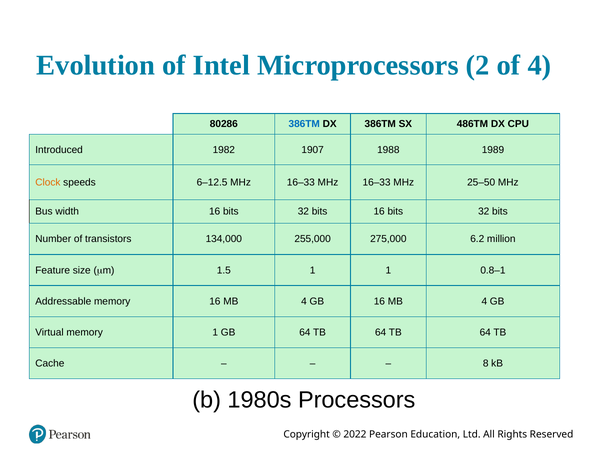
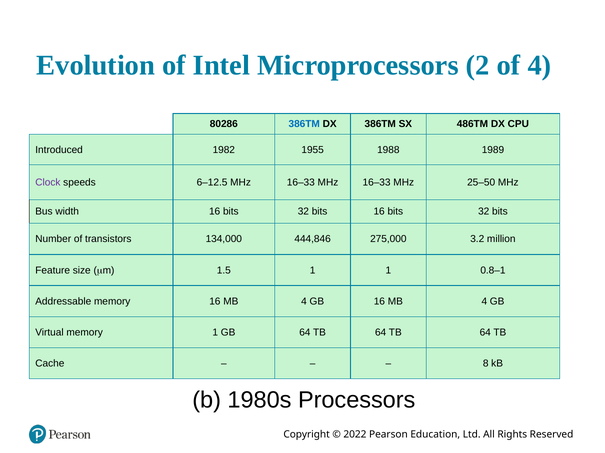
1907: 1907 -> 1955 (313, 150)
Clock colour: orange -> purple (48, 183)
255,000: 255,000 -> 444,846 (313, 239)
6.2: 6.2 -> 3.2 (477, 239)
